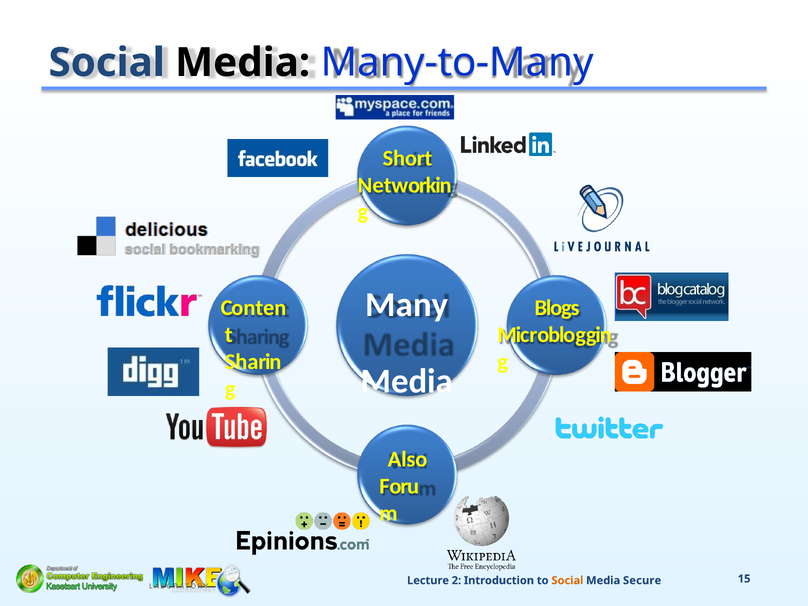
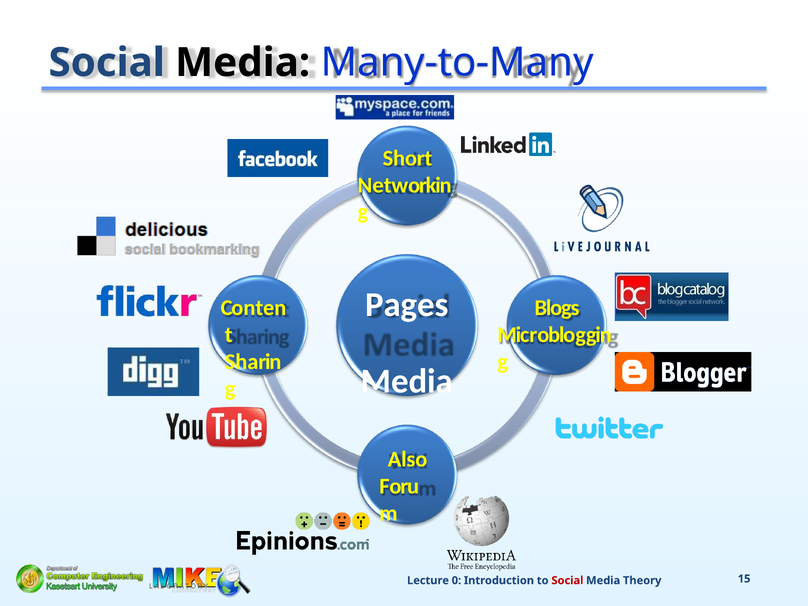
Many: Many -> Pages (407, 305)
2: 2 -> 0 (456, 581)
Social colour: orange -> red (567, 581)
Secure: Secure -> Theory (642, 581)
